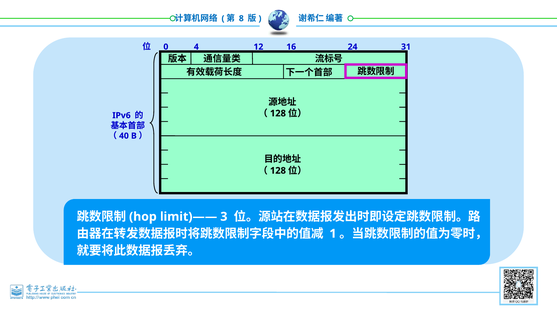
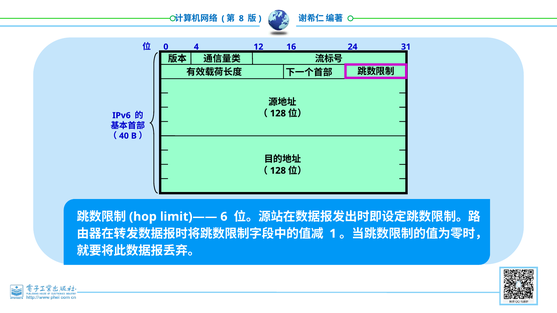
3: 3 -> 6 (224, 217)
